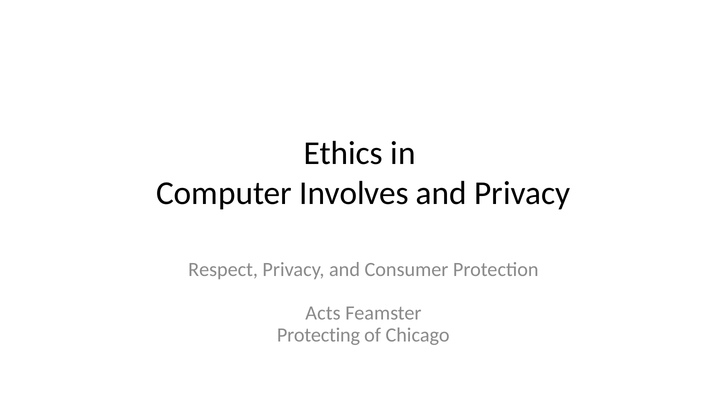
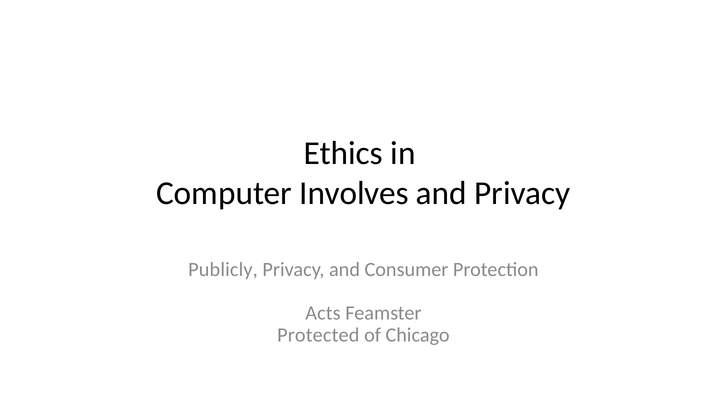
Respect: Respect -> Publicly (223, 269)
Protecting: Protecting -> Protected (318, 335)
